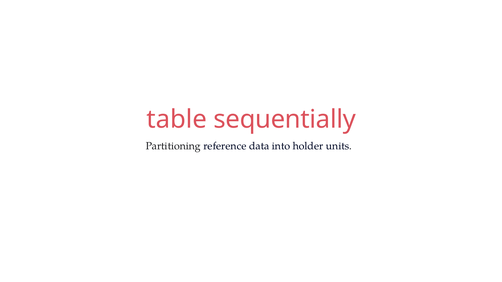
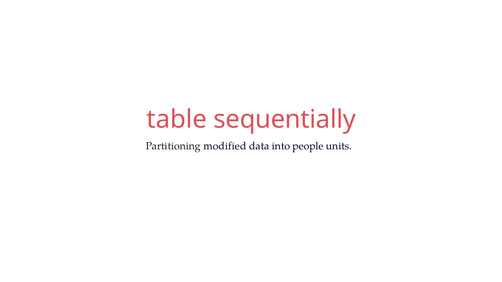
reference: reference -> modified (225, 146)
holder: holder -> people (308, 146)
